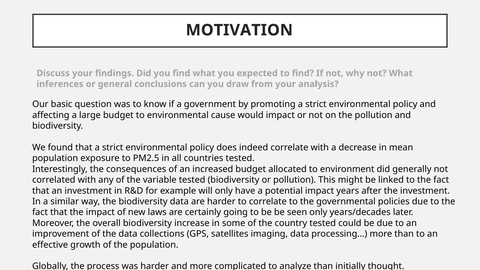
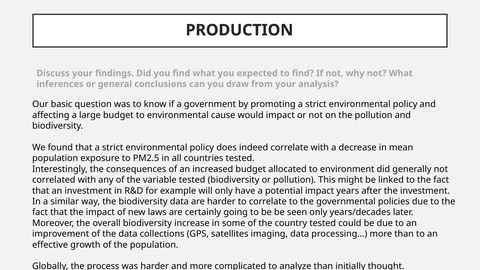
MOTIVATION: MOTIVATION -> PRODUCTION (239, 30)
